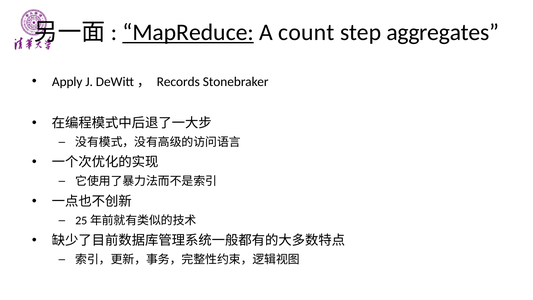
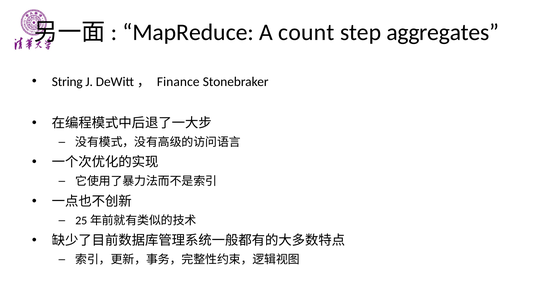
MapReduce underline: present -> none (188, 32)
Apply: Apply -> String (67, 82)
Records: Records -> Finance (178, 82)
